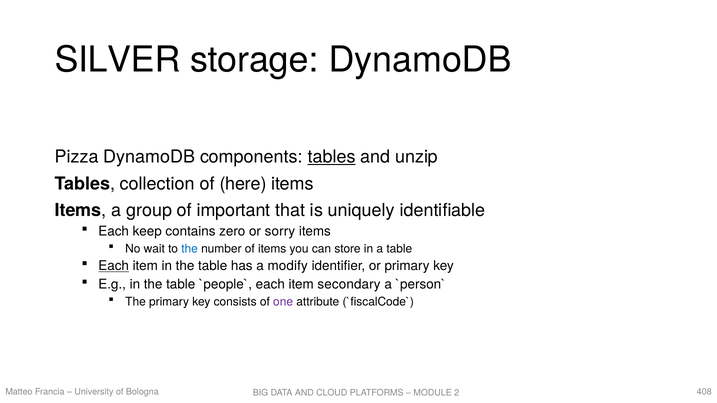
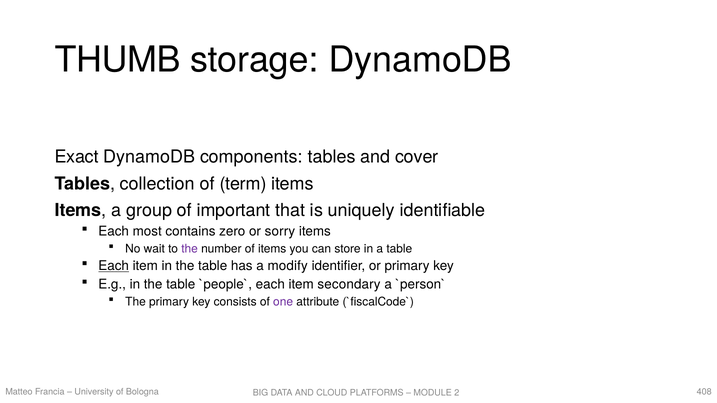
SILVER: SILVER -> THUMB (118, 60)
Pizza: Pizza -> Exact (77, 157)
tables underline: present -> none (332, 157)
unzip: unzip -> cover (417, 157)
here: here -> term (243, 184)
keep: keep -> most (147, 231)
the colour: blue -> purple (190, 249)
